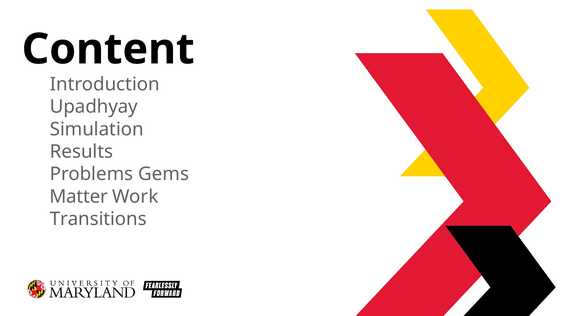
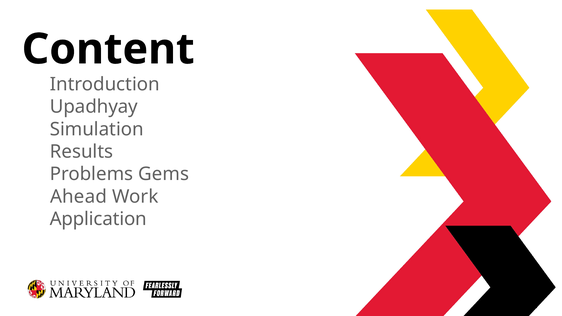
Matter: Matter -> Ahead (78, 197)
Transitions: Transitions -> Application (98, 219)
